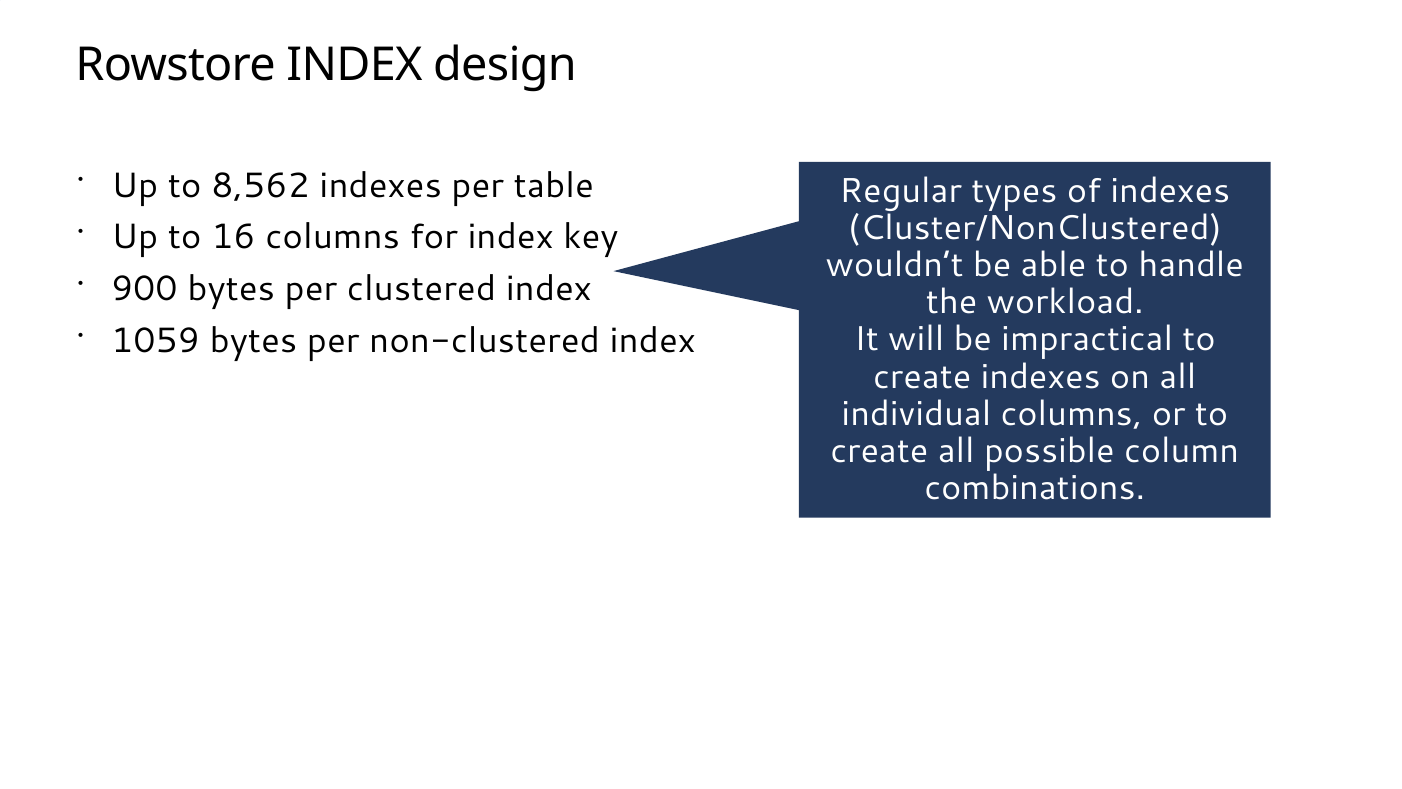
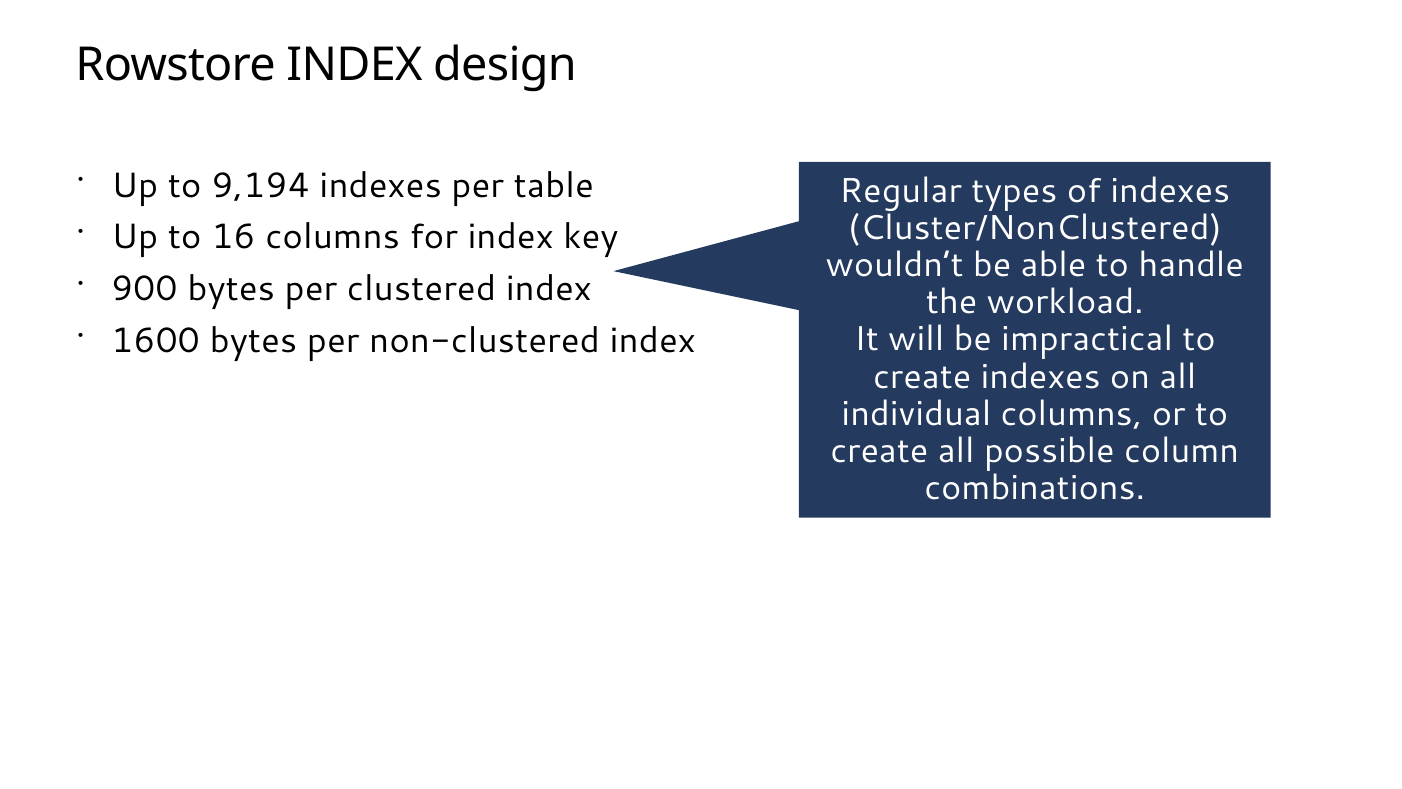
8,562: 8,562 -> 9,194 (261, 185)
1059: 1059 -> 1600 (156, 341)
